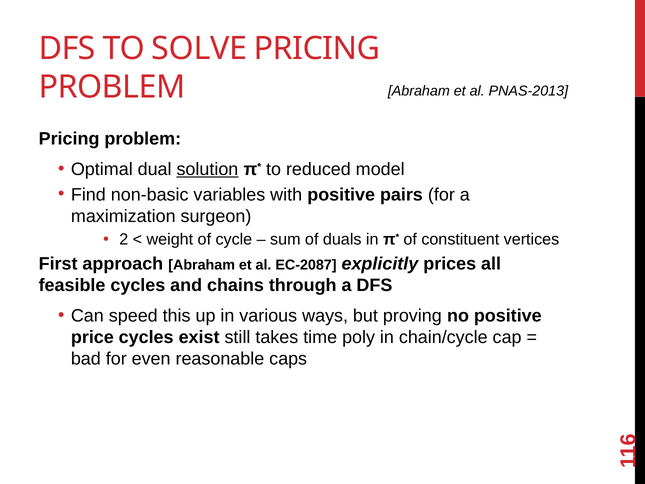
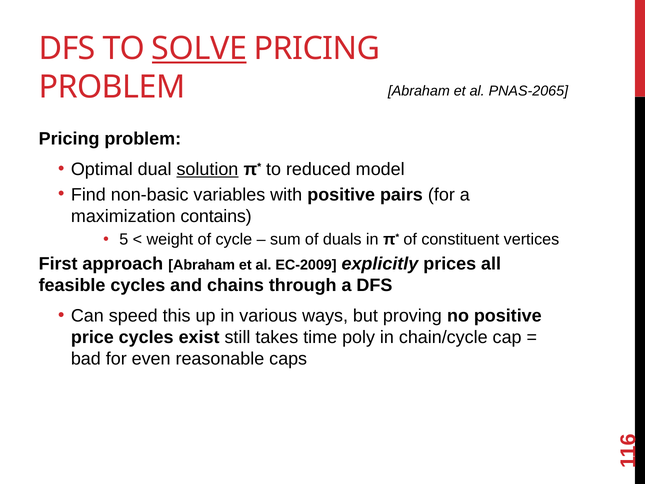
SOLVE underline: none -> present (199, 48)
PNAS-2013: PNAS-2013 -> PNAS-2065 (528, 91)
surgeon: surgeon -> contains (216, 216)
2: 2 -> 5 (124, 240)
EC-2087: EC-2087 -> EC-2009 (306, 265)
